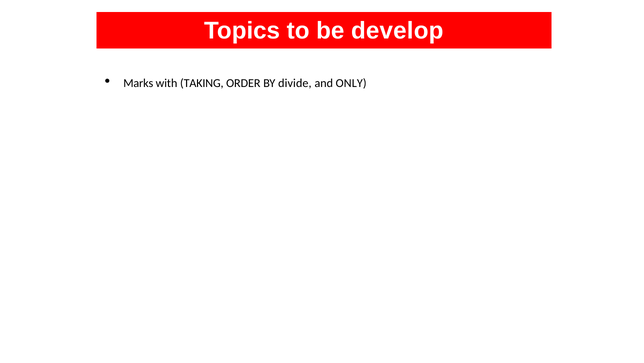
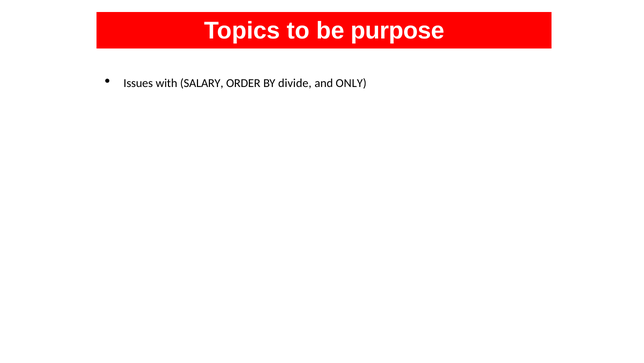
develop: develop -> purpose (397, 31)
Marks: Marks -> Issues (138, 83)
TAKING: TAKING -> SALARY (202, 83)
